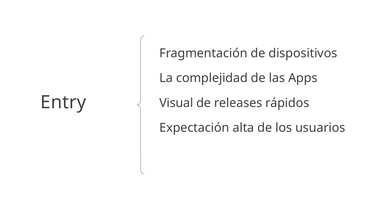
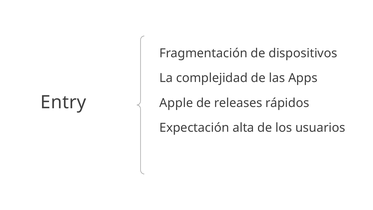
Visual: Visual -> Apple (176, 103)
